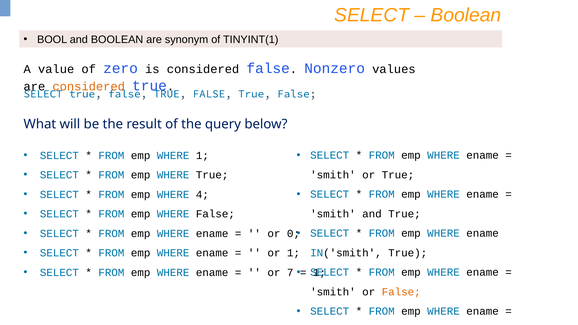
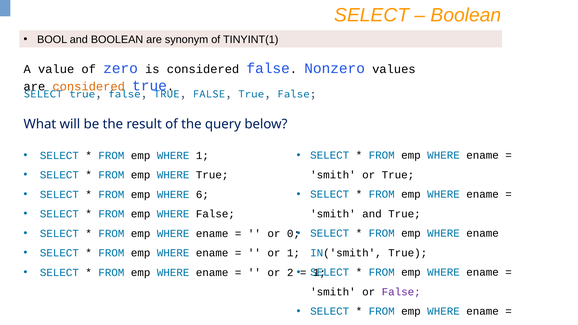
4: 4 -> 6 (202, 195)
7: 7 -> 2 (290, 273)
False colour: orange -> purple (401, 292)
